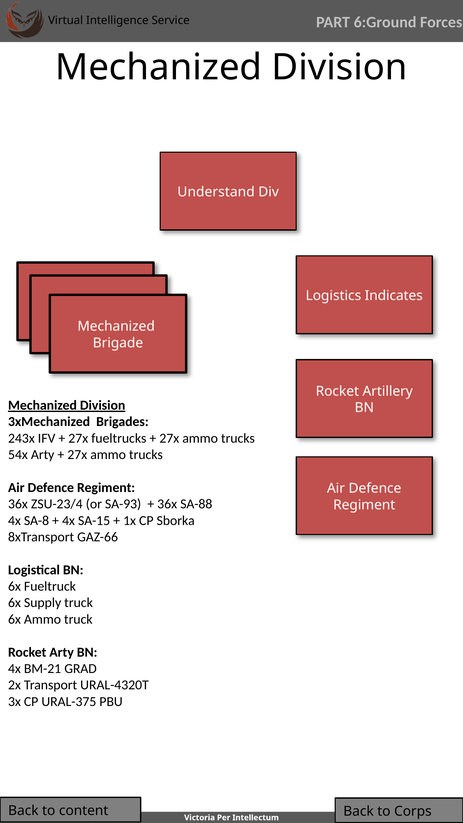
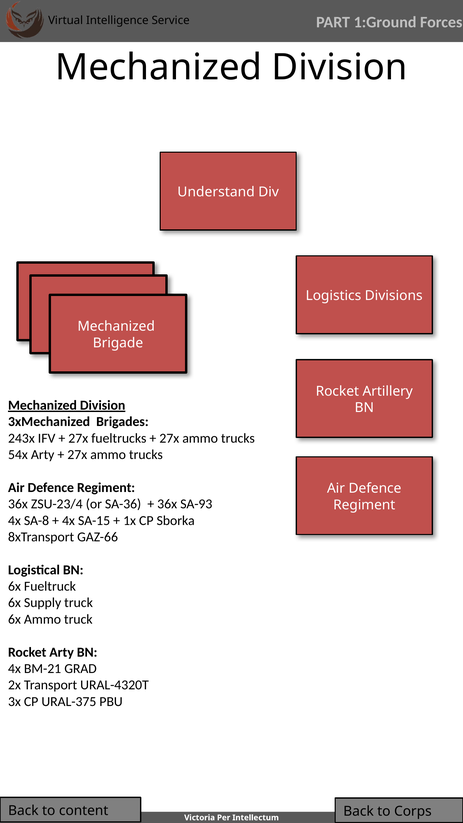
6:Ground: 6:Ground -> 1:Ground (385, 22)
Indicates: Indicates -> Divisions (394, 296)
SA-93: SA-93 -> SA-36 (123, 504)
SA-88: SA-88 -> SA-93 (196, 504)
